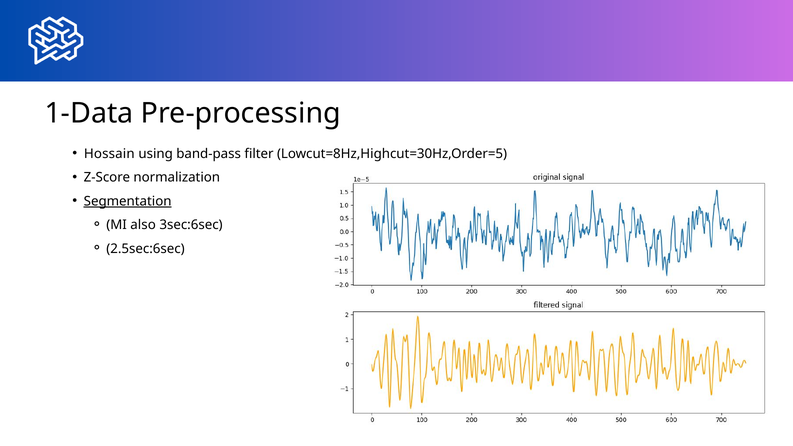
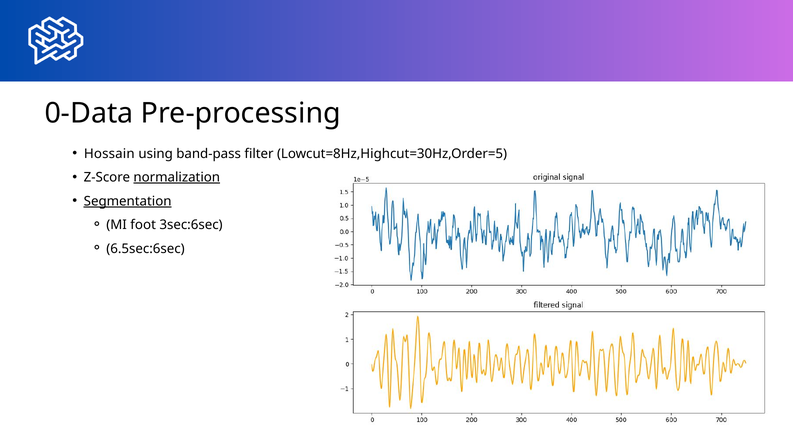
1-Data: 1-Data -> 0-Data (89, 113)
normalization underline: none -> present (177, 177)
also: also -> foot (143, 225)
2.5sec:6sec: 2.5sec:6sec -> 6.5sec:6sec (146, 249)
